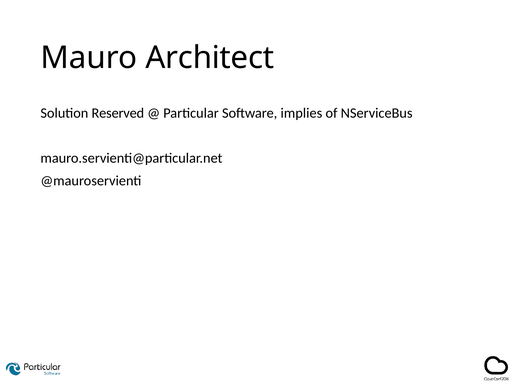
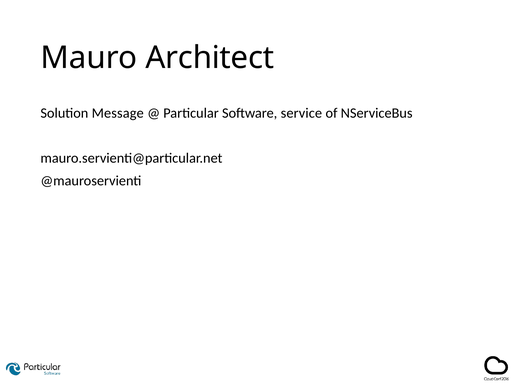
Reserved: Reserved -> Message (118, 113)
implies: implies -> service (301, 113)
